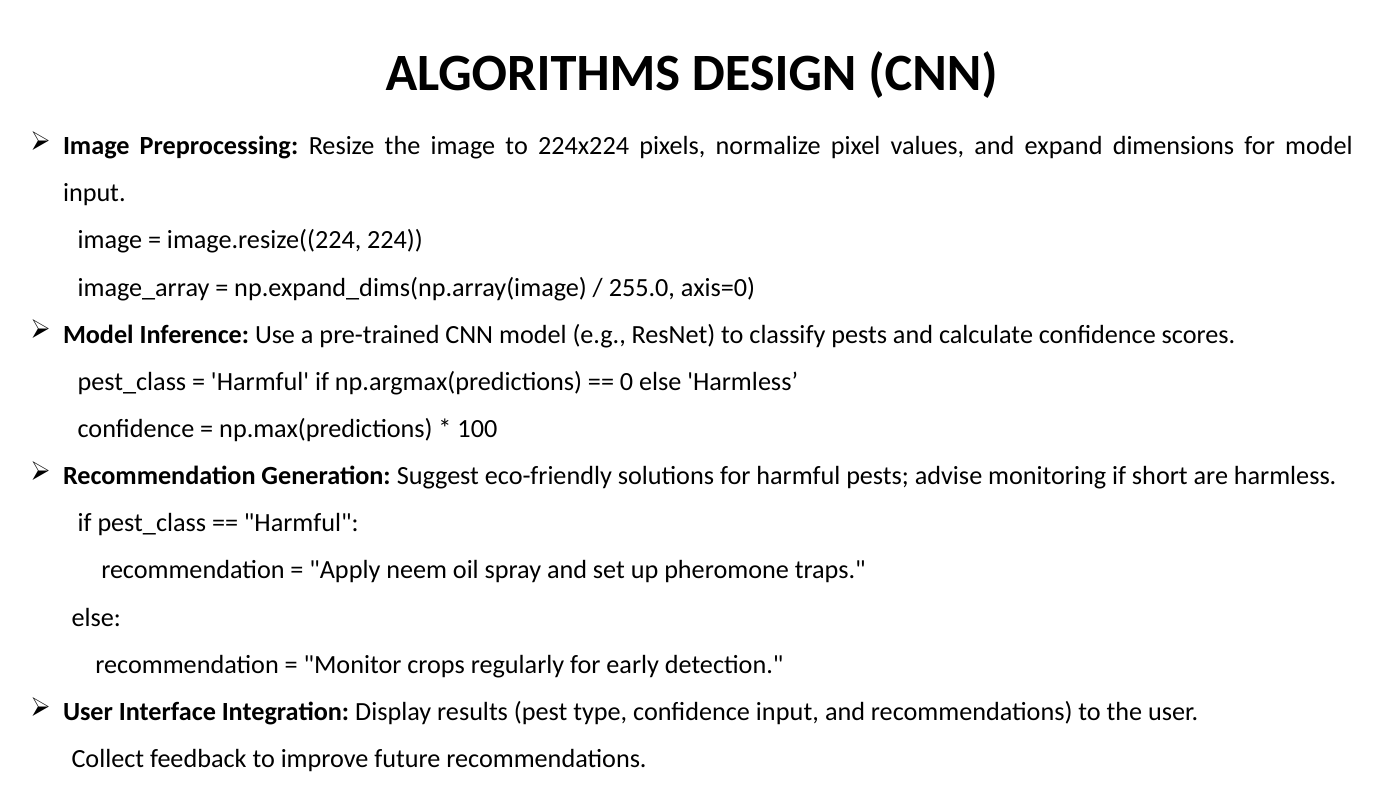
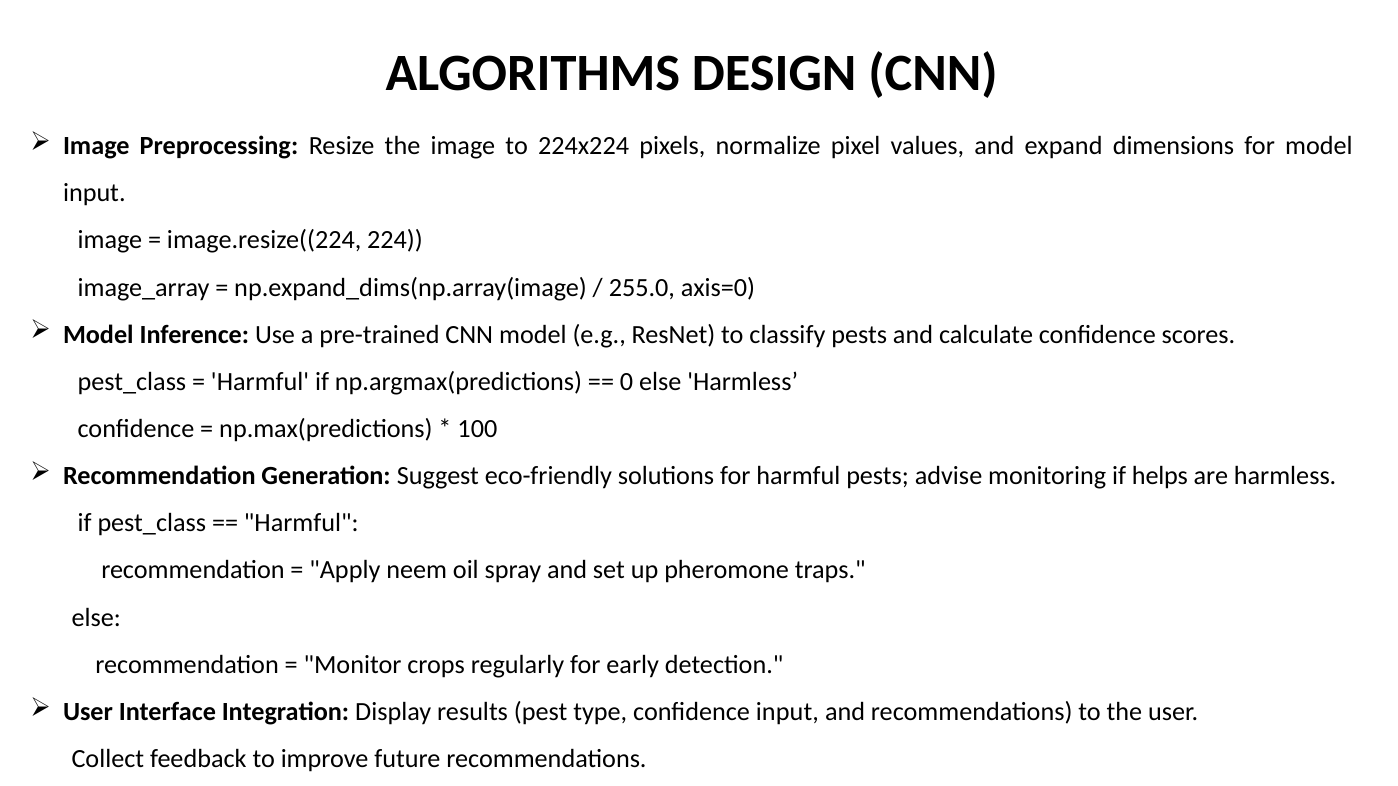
short: short -> helps (1160, 476)
